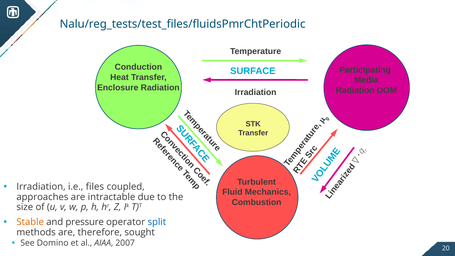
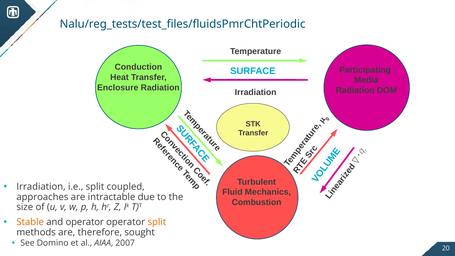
i.e files: files -> split (95, 187)
and pressure: pressure -> operator (85, 222)
split colour: blue -> orange (157, 222)
